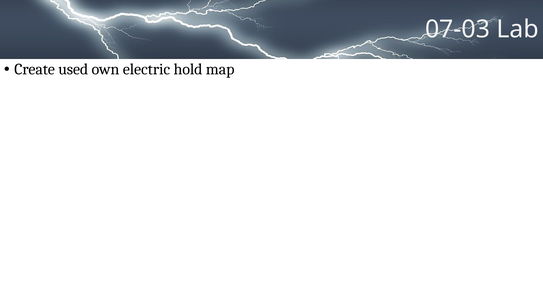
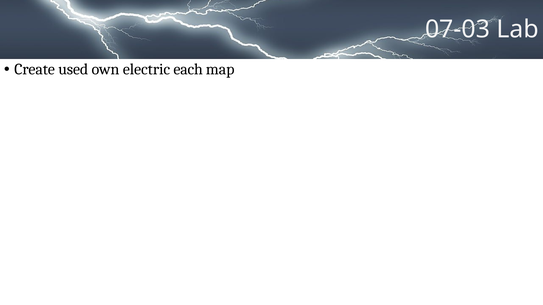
hold: hold -> each (188, 70)
